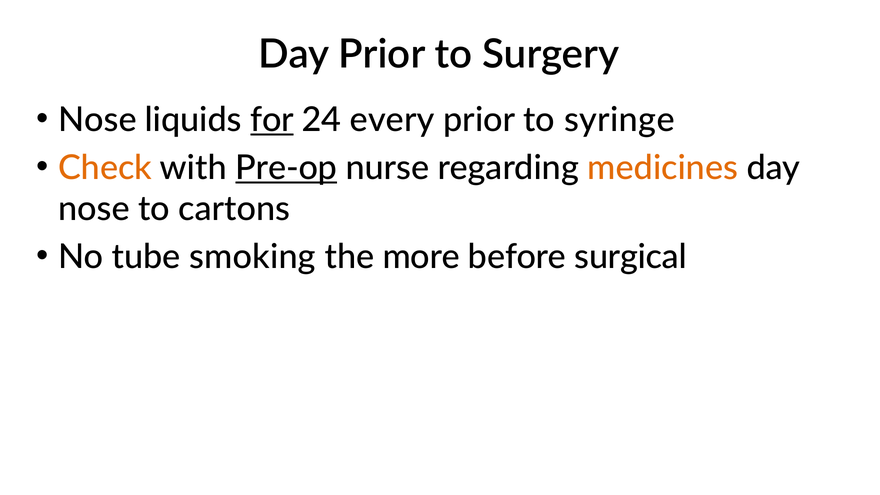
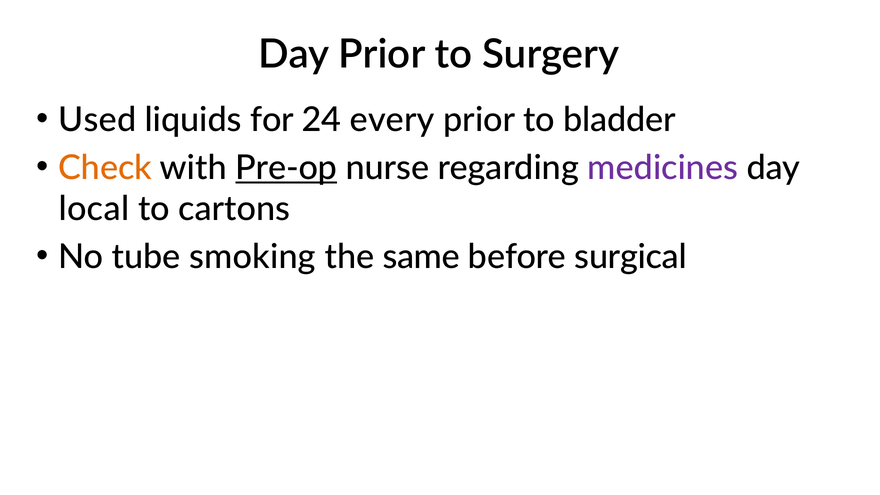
Nose: Nose -> Used (97, 120)
for underline: present -> none (272, 120)
syringe: syringe -> bladder (620, 120)
medicines colour: orange -> purple (663, 168)
nose: nose -> local (94, 209)
more: more -> same (421, 257)
